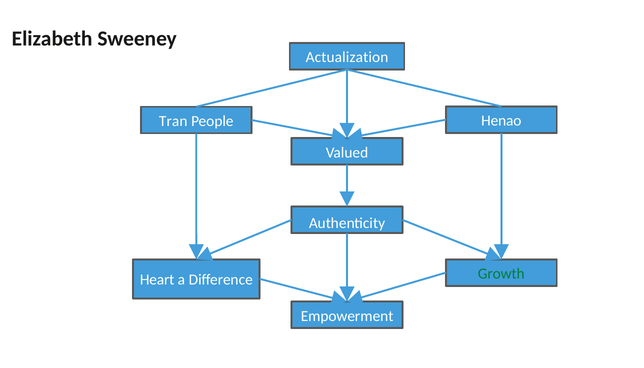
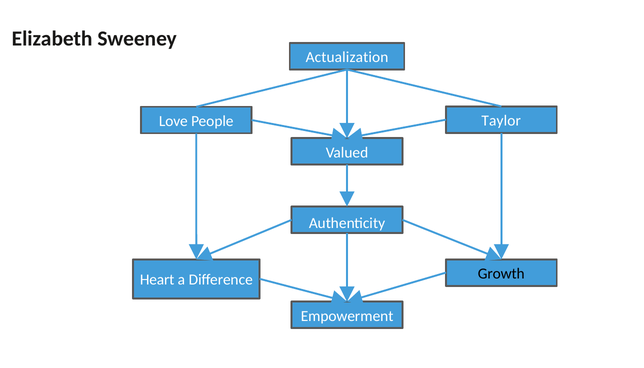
Tran: Tran -> Love (173, 121)
Henao: Henao -> Taylor (501, 121)
Growth colour: green -> black (501, 274)
